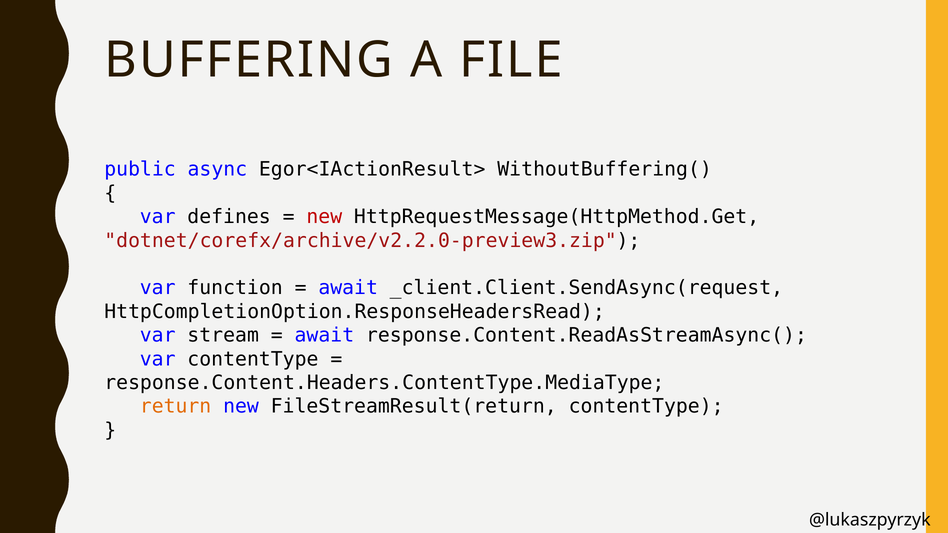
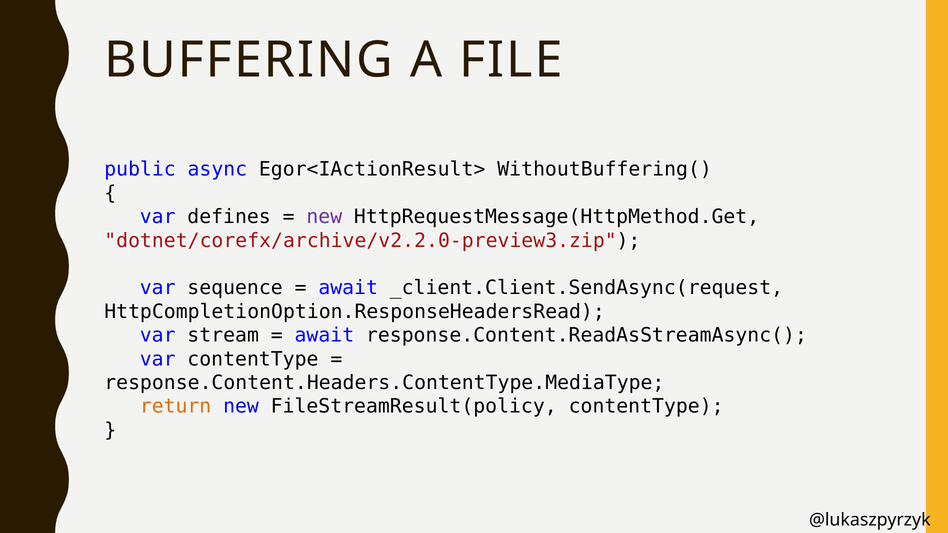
new colour: red -> purple (324, 217)
function: function -> sequence (235, 288)
FileStreamResult(return: FileStreamResult(return -> FileStreamResult(policy (414, 407)
